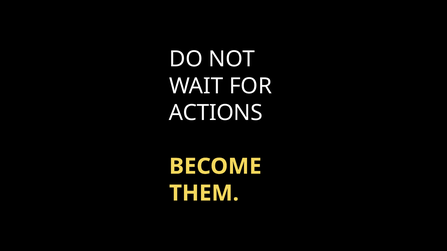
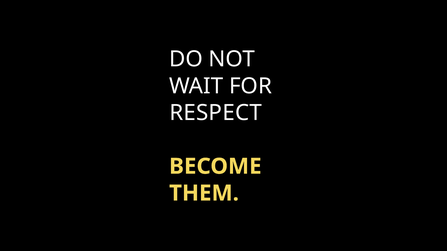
ACTIONS: ACTIONS -> RESPECT (216, 113)
